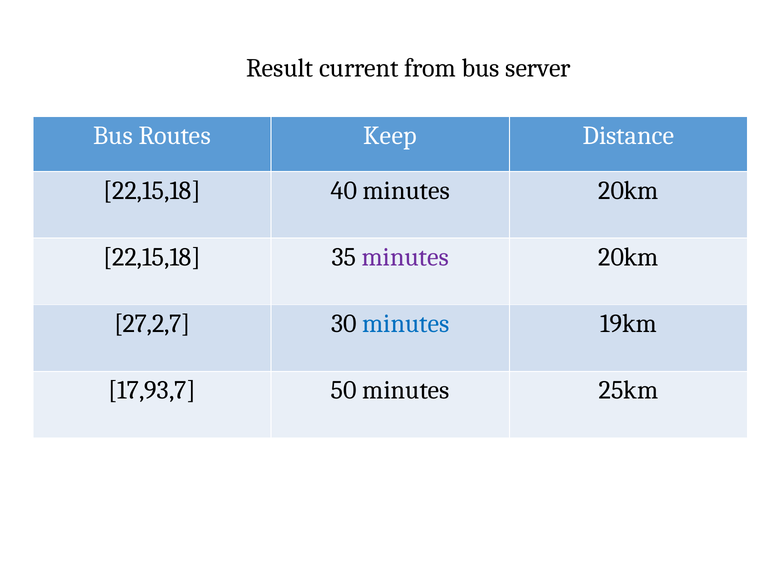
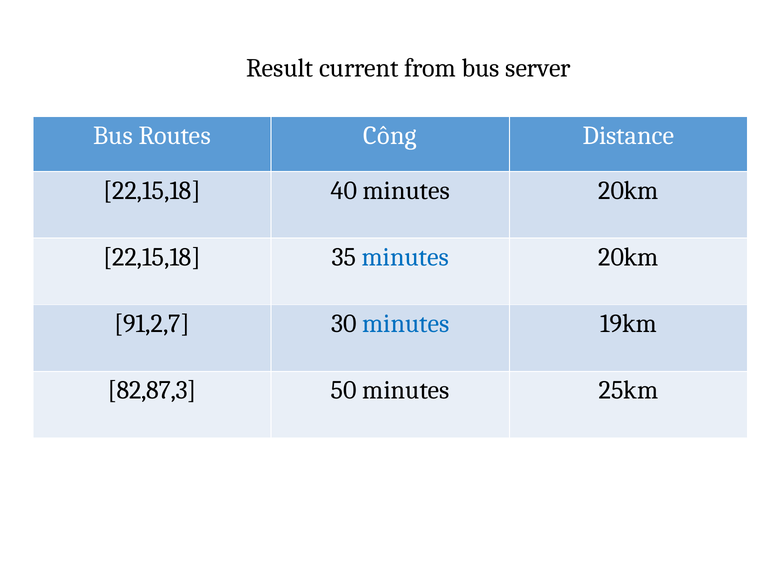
Keep: Keep -> Công (390, 135)
minutes colour: purple -> blue (405, 257)
27,2,7: 27,2,7 -> 91,2,7 (152, 323)
17,93,7: 17,93,7 -> 82,87,3 (152, 390)
